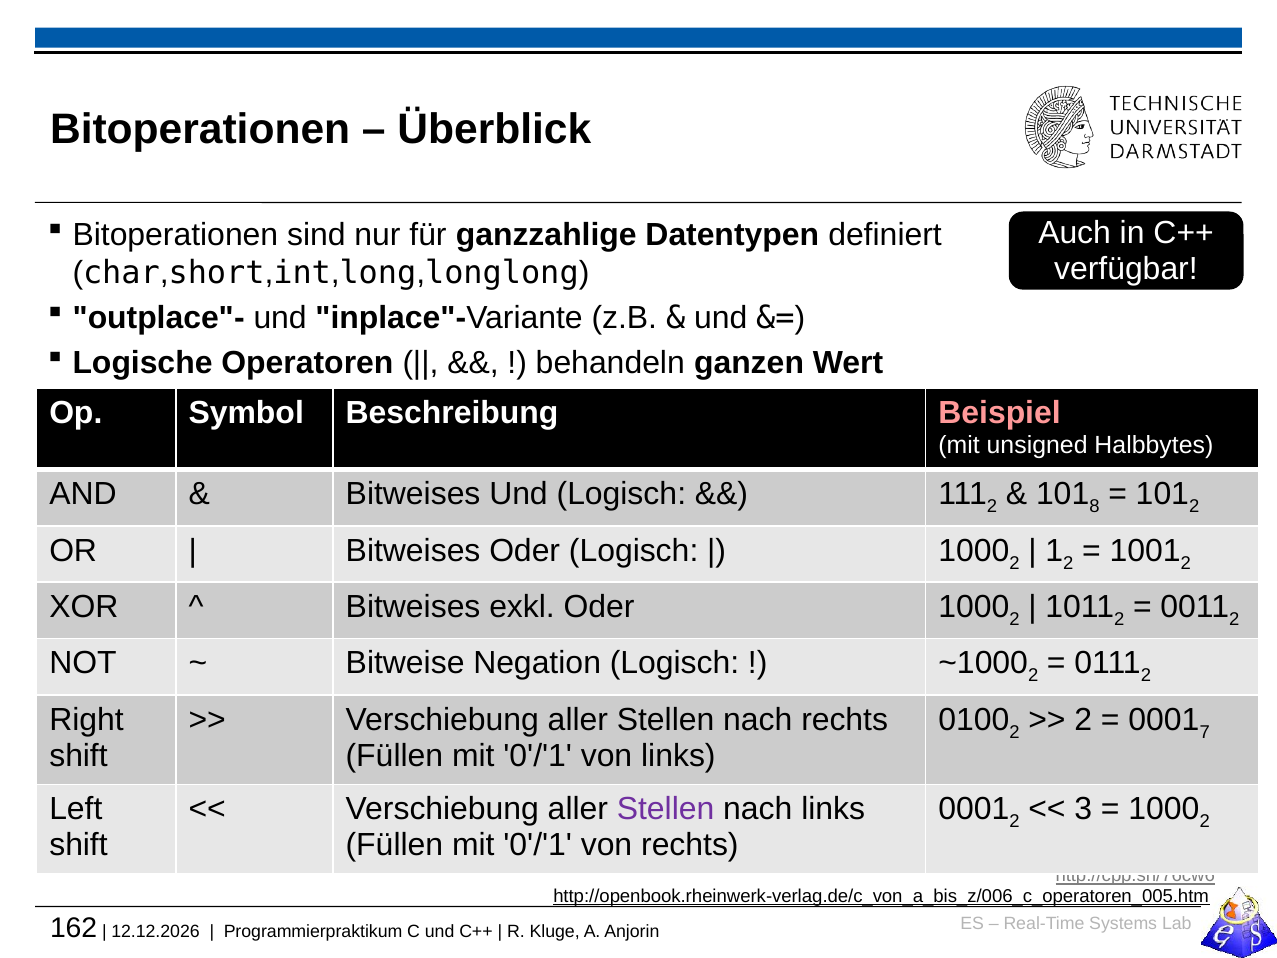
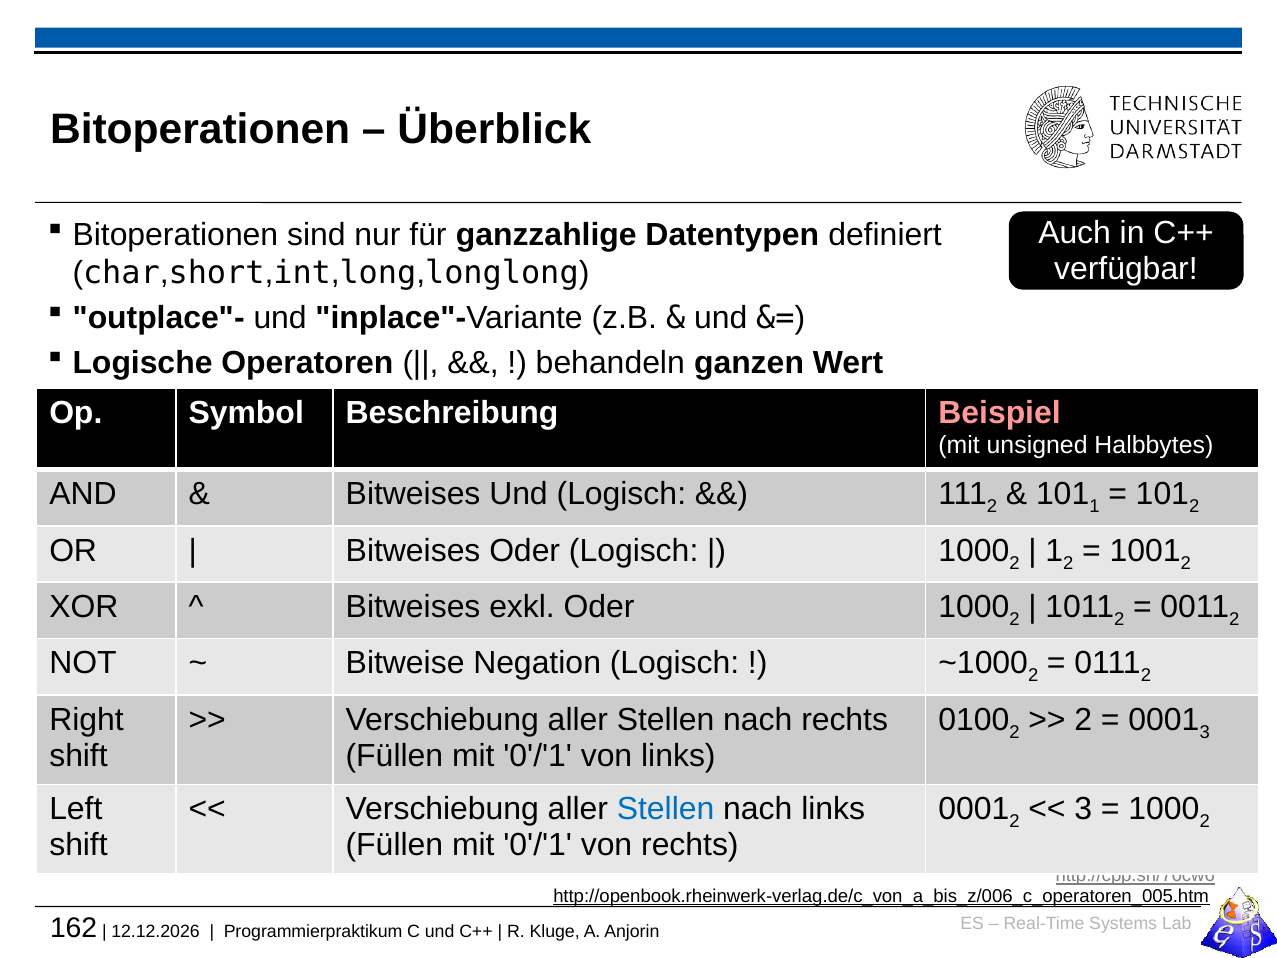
8: 8 -> 1 (1094, 507)
7: 7 -> 3 (1205, 732)
Stellen colour: purple -> blue (666, 809)
